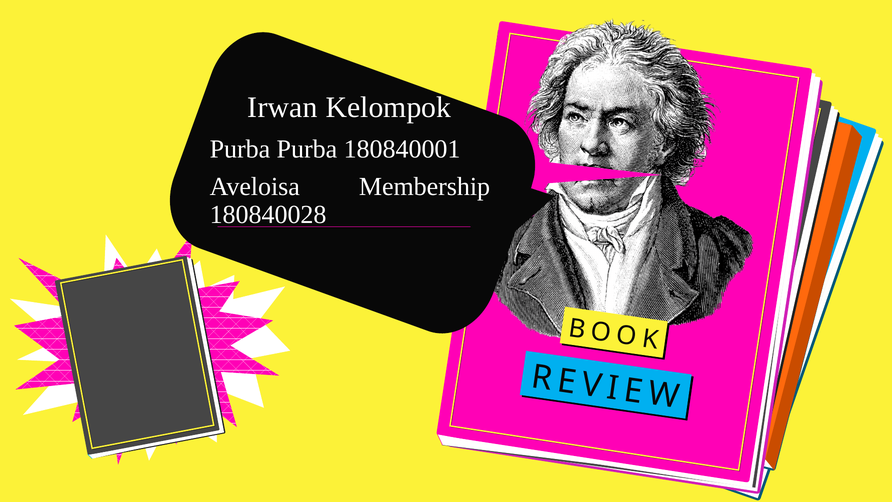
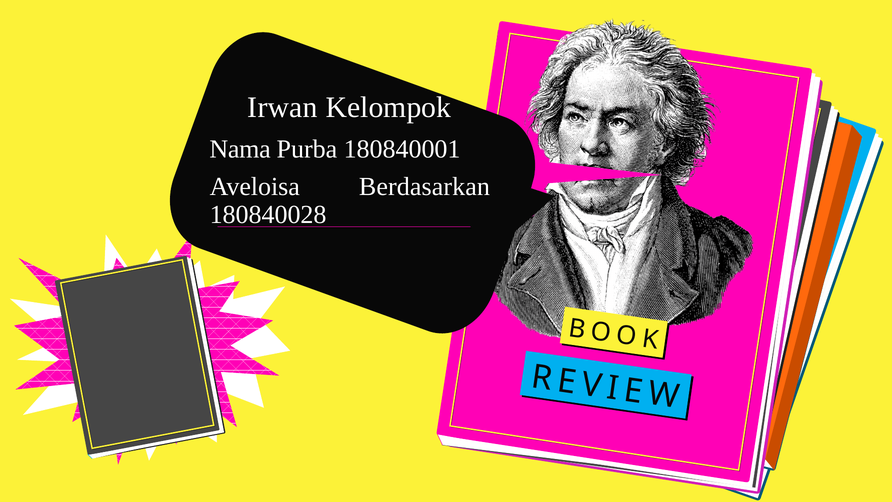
Purba: Purba -> Nama (240, 149)
Membership: Membership -> Berdasarkan (424, 187)
